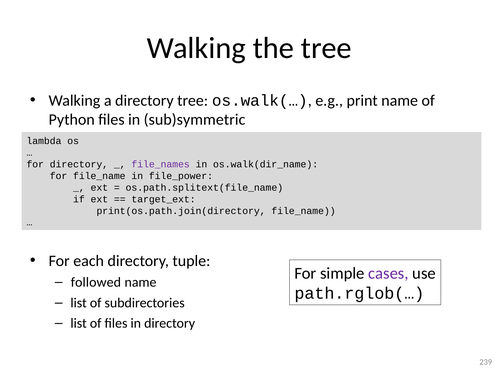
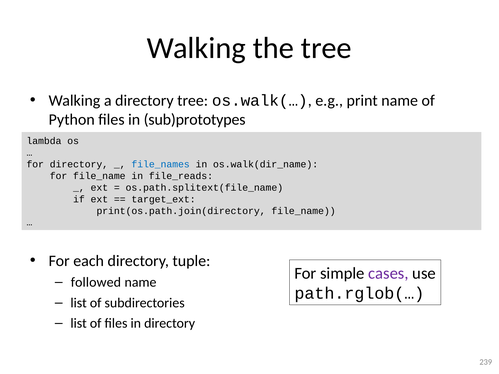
sub)symmetric: sub)symmetric -> sub)prototypes (195, 120)
file_names colour: purple -> blue (161, 164)
file_power: file_power -> file_reads (181, 176)
